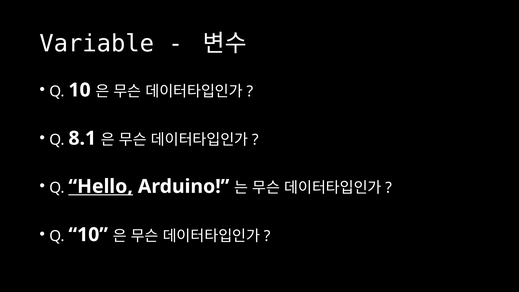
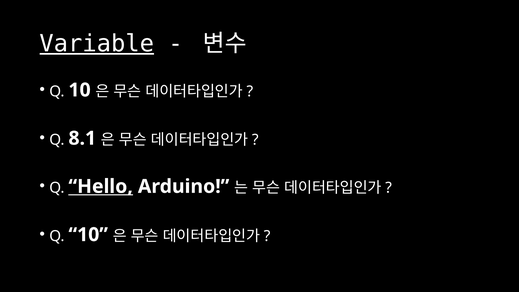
Variable underline: none -> present (97, 44)
